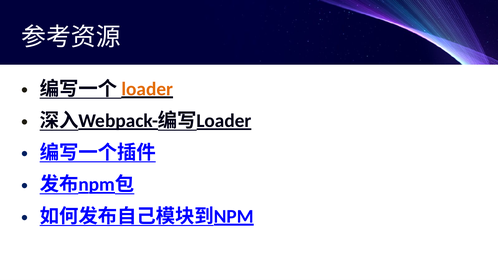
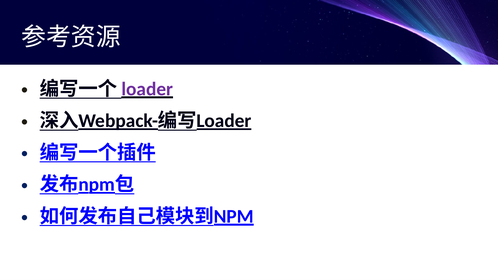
loader colour: orange -> purple (147, 89)
